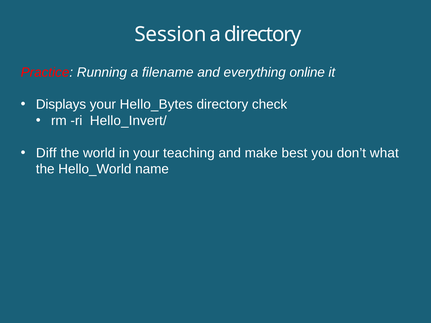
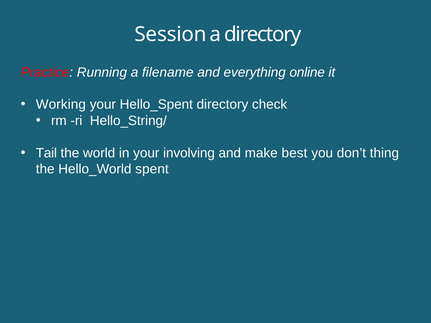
Displays: Displays -> Working (61, 105)
Hello_Bytes: Hello_Bytes -> Hello_Spent (156, 105)
Hello_Invert/: Hello_Invert/ -> Hello_String/ (128, 121)
Diff: Diff -> Tail (46, 153)
teaching: teaching -> involving (189, 153)
what: what -> thing (384, 153)
name: name -> spent (152, 169)
